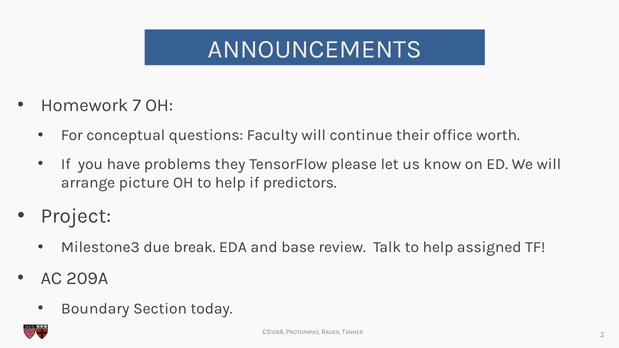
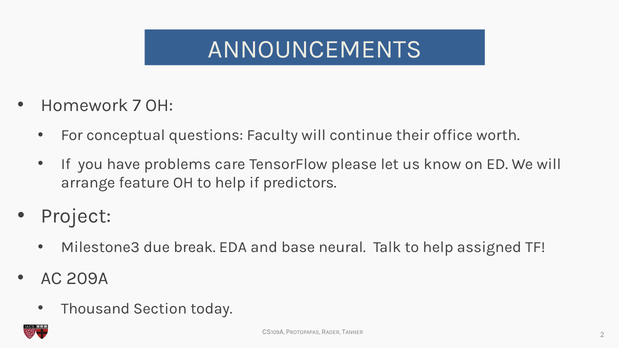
they: they -> care (230, 164)
picture: picture -> feature (144, 183)
review: review -> neural (342, 248)
Boundary: Boundary -> Thousand (95, 309)
